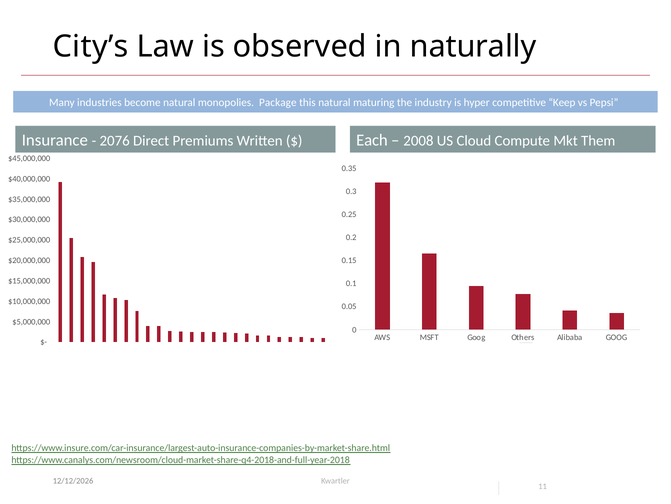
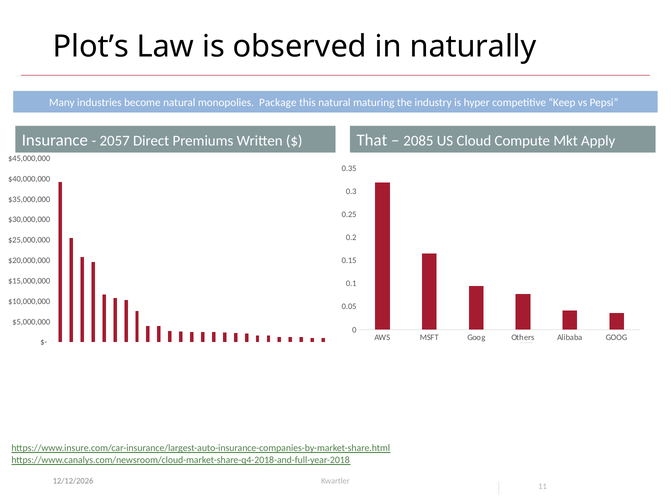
City’s: City’s -> Plot’s (91, 47)
2076: 2076 -> 2057 (115, 141)
Each: Each -> That (372, 140)
2008: 2008 -> 2085 (418, 141)
Them: Them -> Apply (598, 141)
